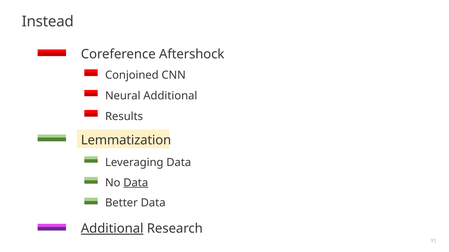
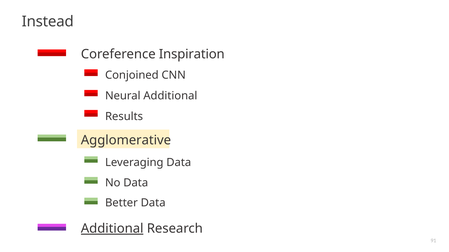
Aftershock: Aftershock -> Inspiration (192, 54)
Lemmatization: Lemmatization -> Agglomerative (126, 140)
Data underline: present -> none (136, 183)
